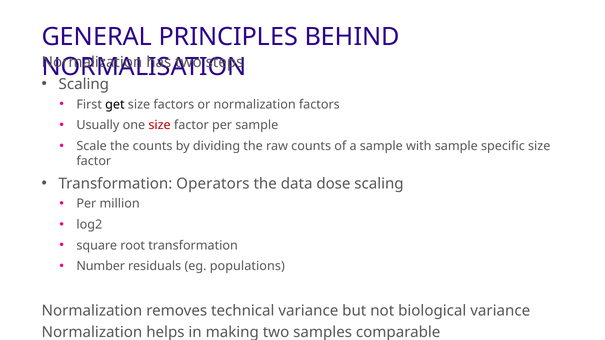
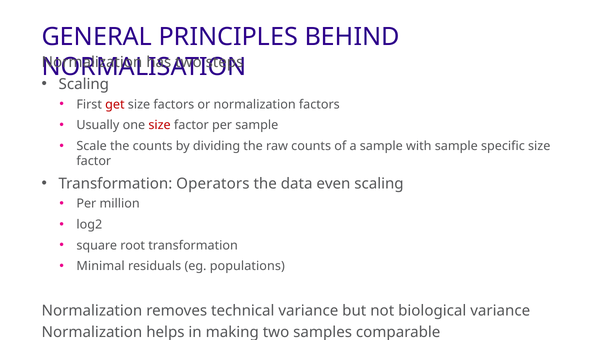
get colour: black -> red (115, 105)
dose: dose -> even (333, 184)
Number: Number -> Minimal (101, 266)
